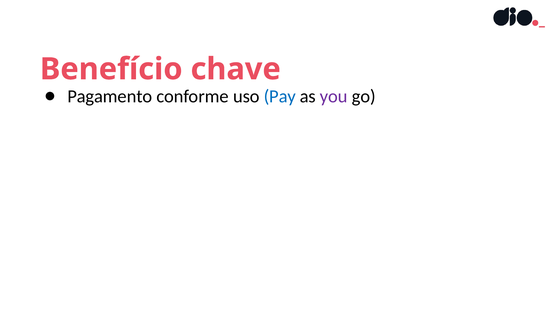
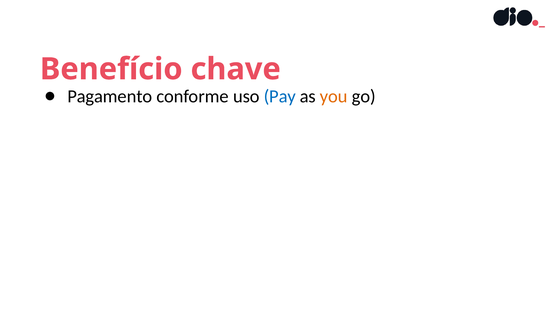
you colour: purple -> orange (334, 96)
